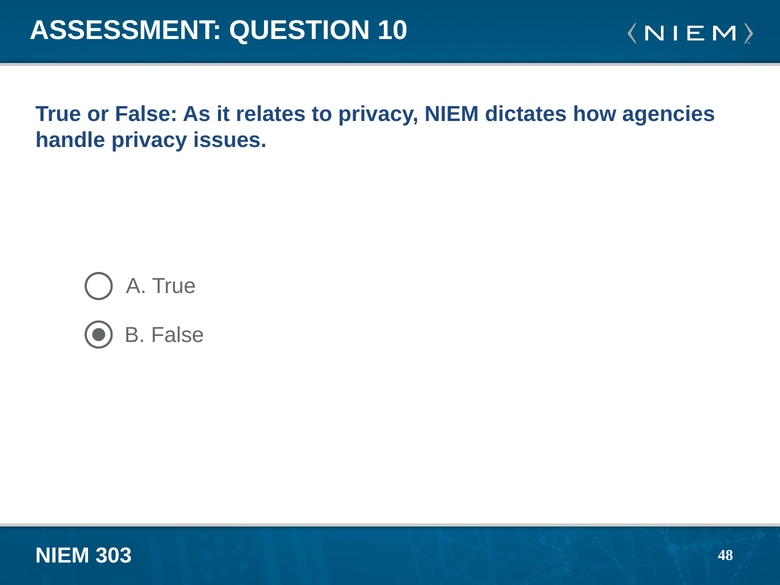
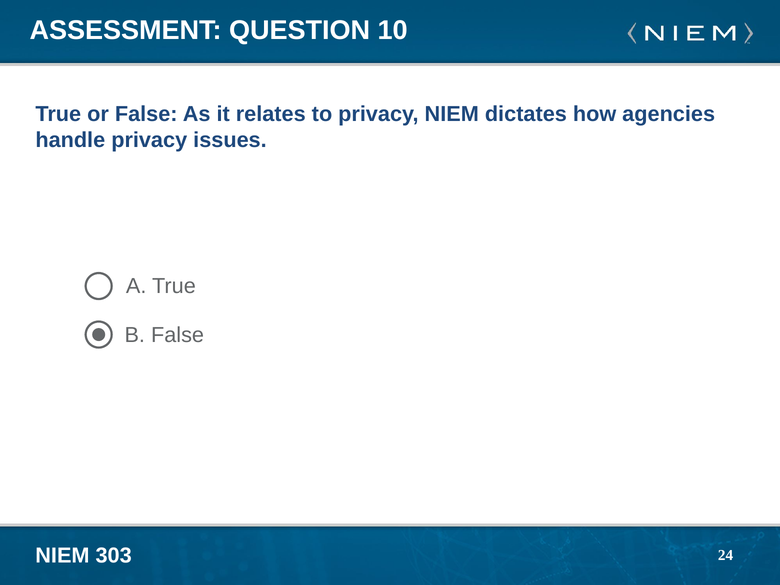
48: 48 -> 24 (726, 555)
